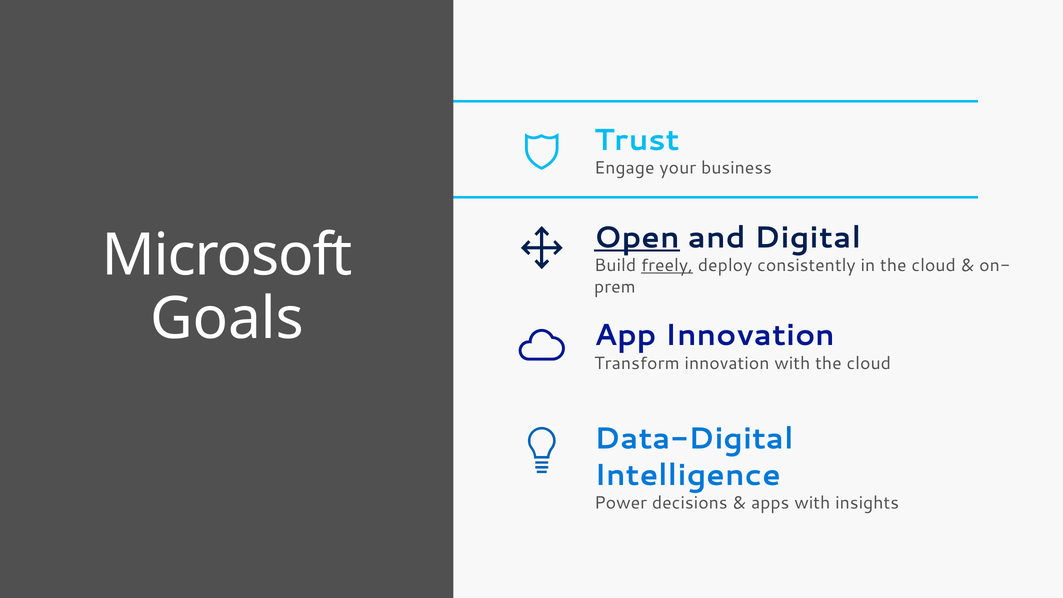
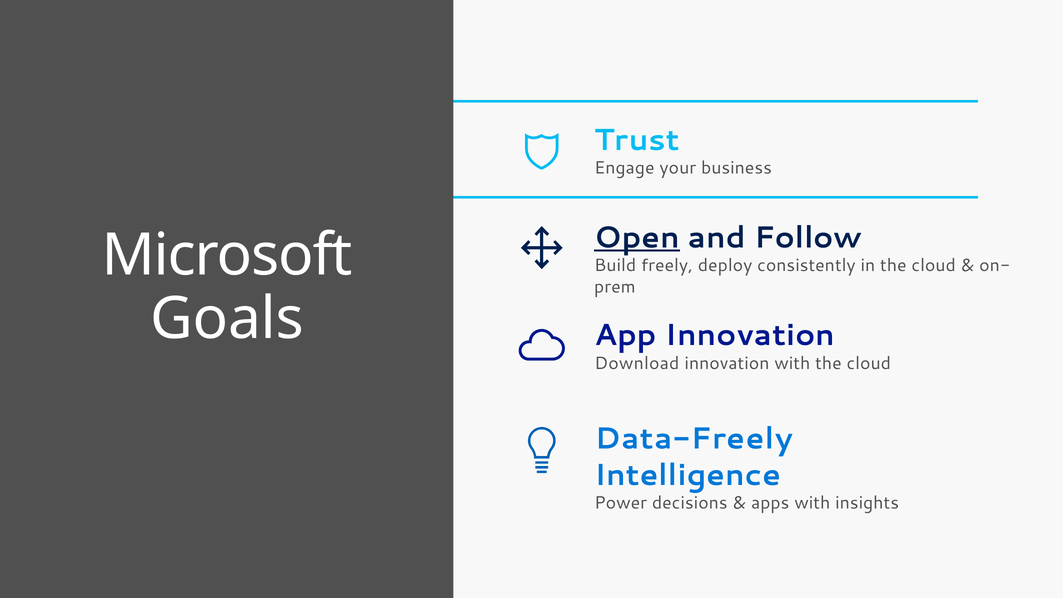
Digital: Digital -> Follow (808, 238)
freely underline: present -> none (667, 265)
Transform: Transform -> Download (637, 363)
Data-Digital: Data-Digital -> Data-Freely (694, 438)
